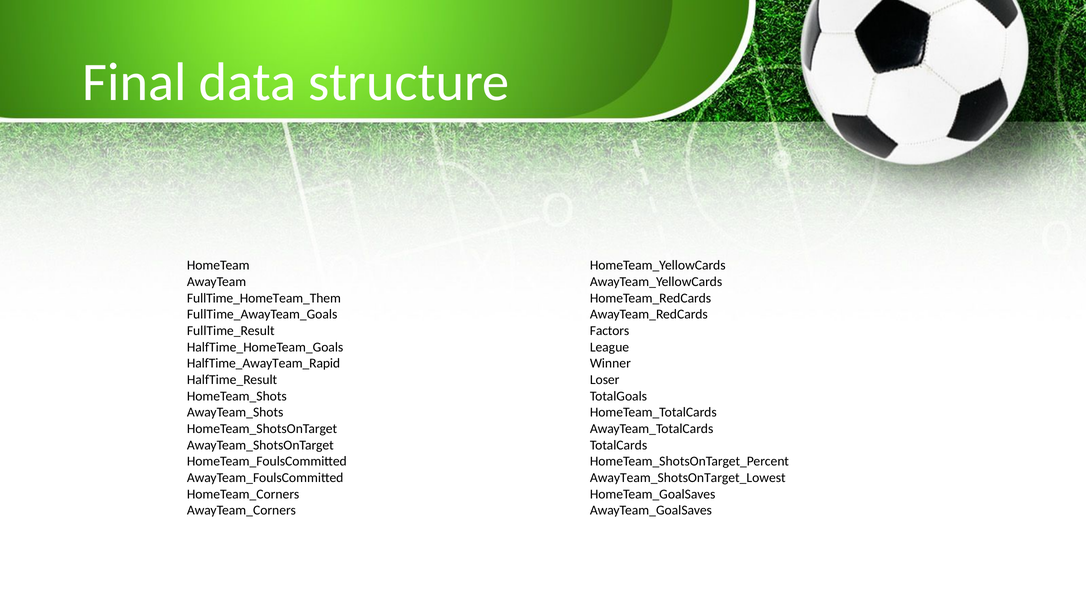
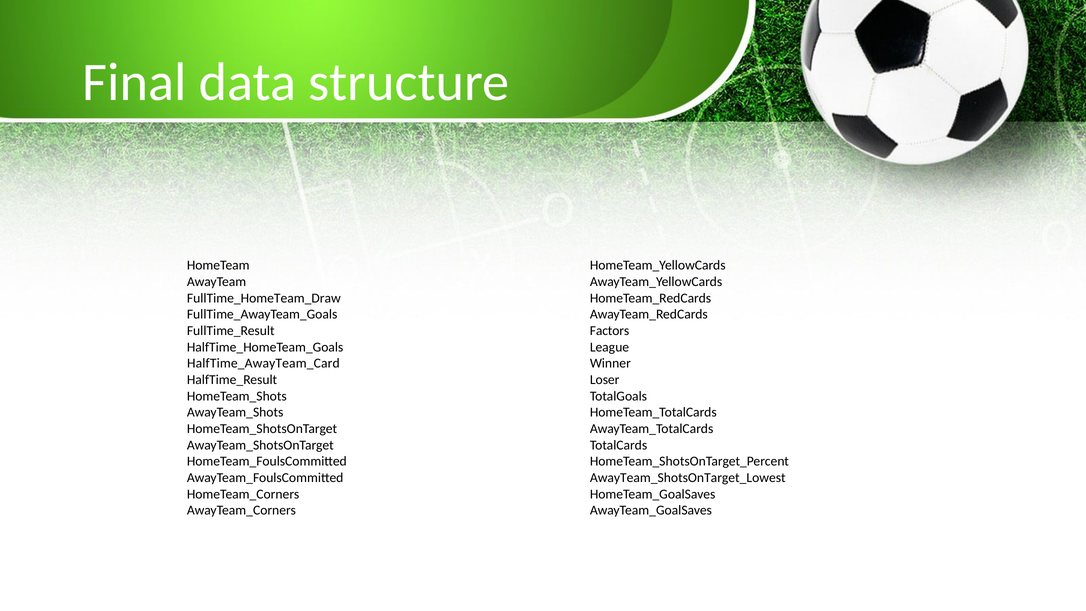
FullTime_HomeTeam_Them: FullTime_HomeTeam_Them -> FullTime_HomeTeam_Draw (264, 298)
HalfTime_AwayTeam_Rapid: HalfTime_AwayTeam_Rapid -> HalfTime_AwayTeam_Card (263, 363)
